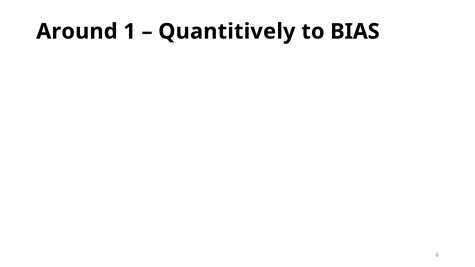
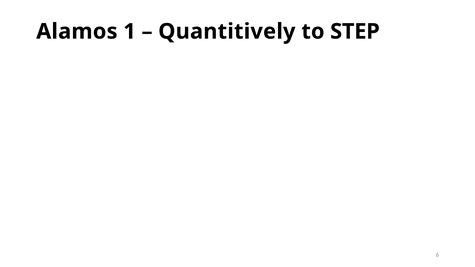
Around: Around -> Alamos (77, 31)
BIAS: BIAS -> STEP (355, 31)
